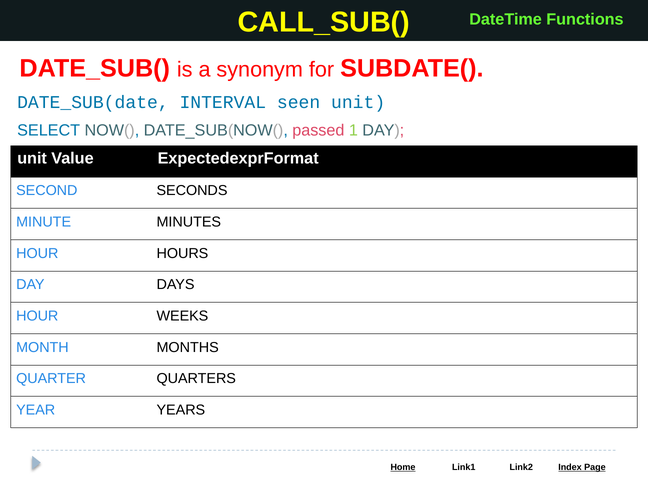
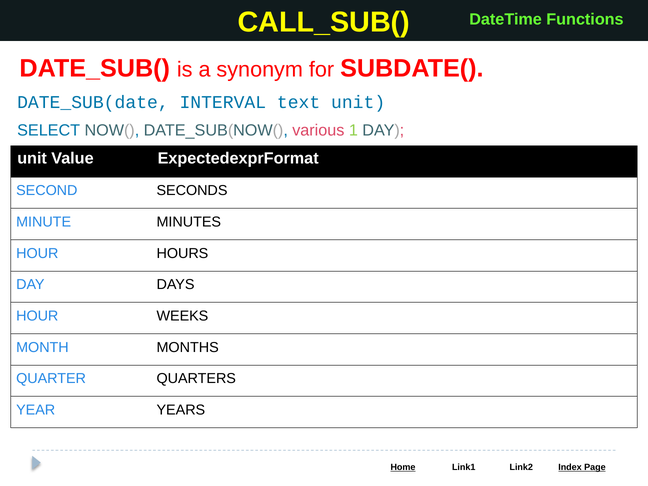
seen: seen -> text (299, 102)
passed: passed -> various (318, 130)
